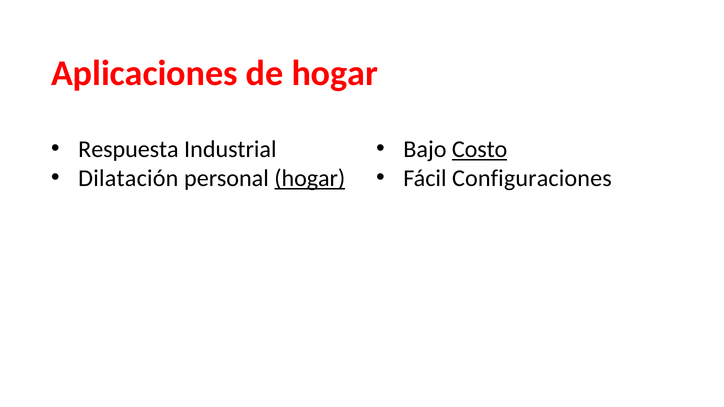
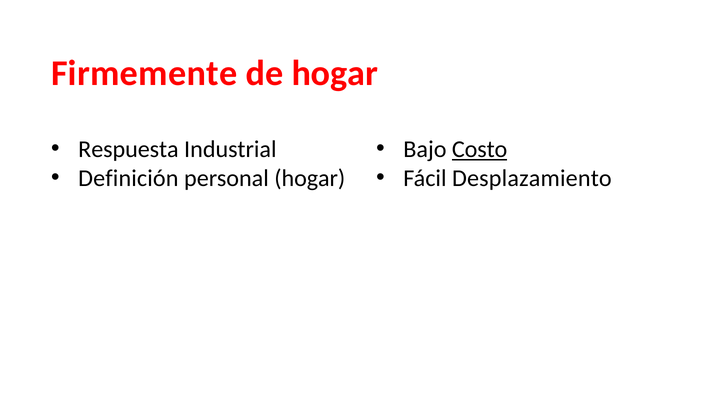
Aplicaciones: Aplicaciones -> Firmemente (144, 74)
Dilatación: Dilatación -> Definición (128, 178)
hogar underline: present -> none (310, 178)
Configuraciones: Configuraciones -> Desplazamiento (532, 178)
